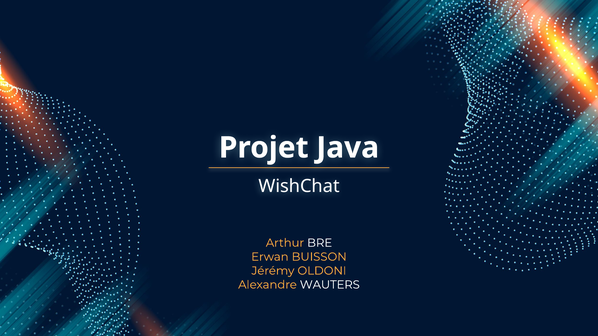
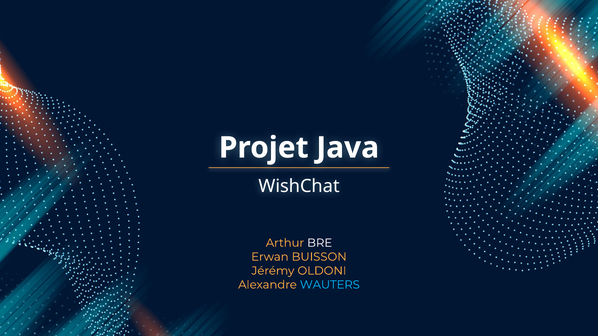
WAUTERS colour: white -> light blue (330, 285)
